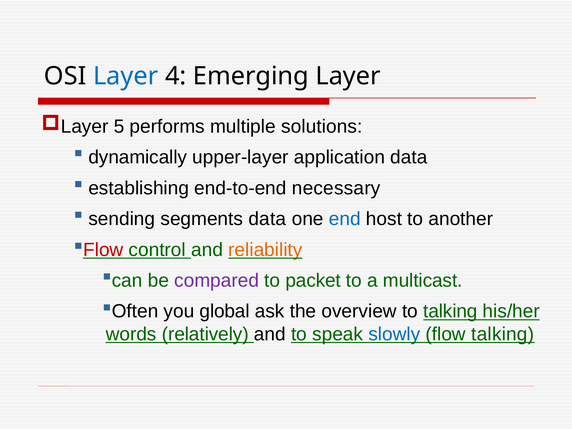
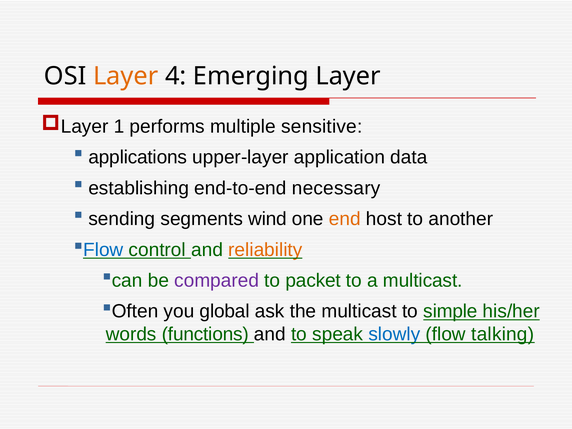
Layer colour: blue -> orange (126, 76)
5: 5 -> 1 (119, 127)
solutions: solutions -> sensitive (322, 127)
dynamically: dynamically -> applications (138, 157)
segments data: data -> wind (268, 219)
end colour: blue -> orange (345, 219)
Flow colour: red -> blue (103, 250)
the overview: overview -> multicast (359, 311)
to talking: talking -> simple (450, 311)
relatively: relatively -> functions (205, 334)
